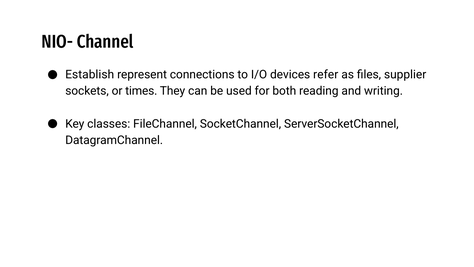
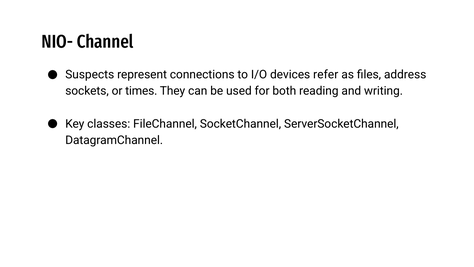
Establish: Establish -> Suspects (90, 75)
supplier: supplier -> address (405, 75)
